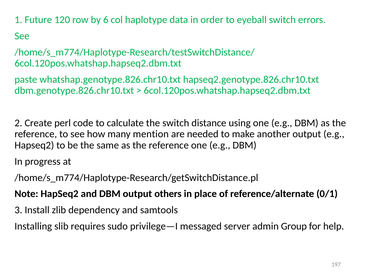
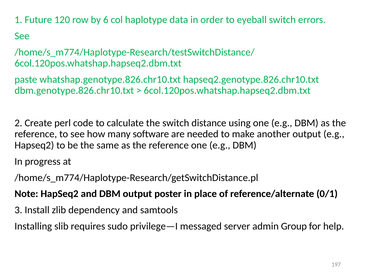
mention: mention -> software (151, 134)
others: others -> poster (168, 194)
